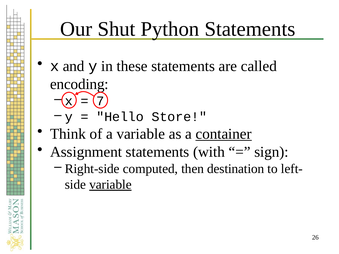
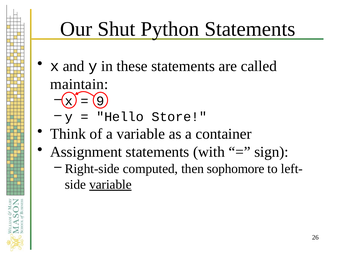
encoding: encoding -> maintain (79, 84)
7: 7 -> 9 (100, 101)
container underline: present -> none (224, 134)
destination: destination -> sophomore (236, 169)
